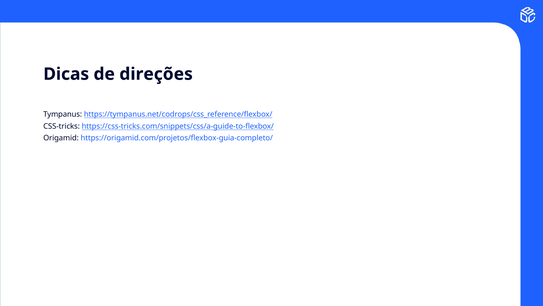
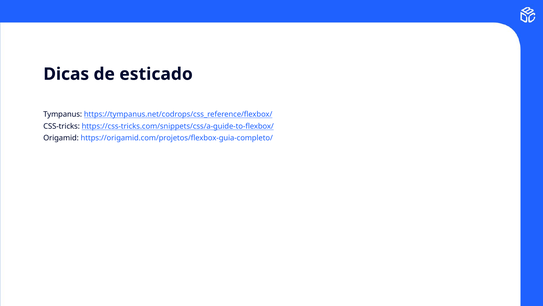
direções: direções -> esticado (156, 74)
